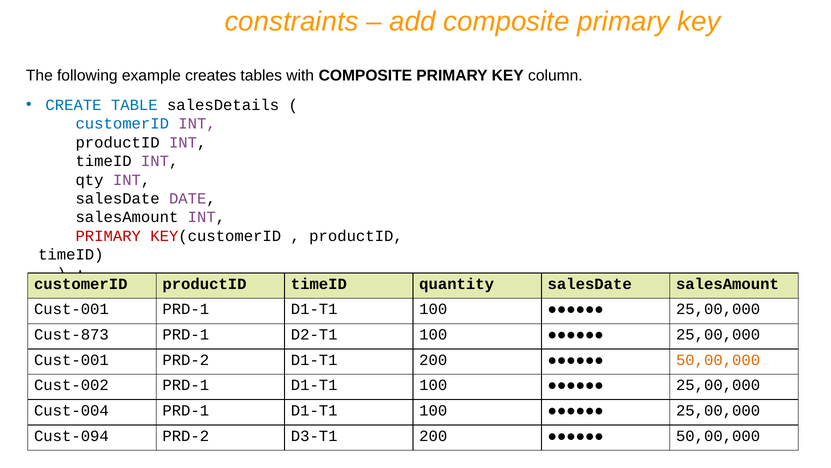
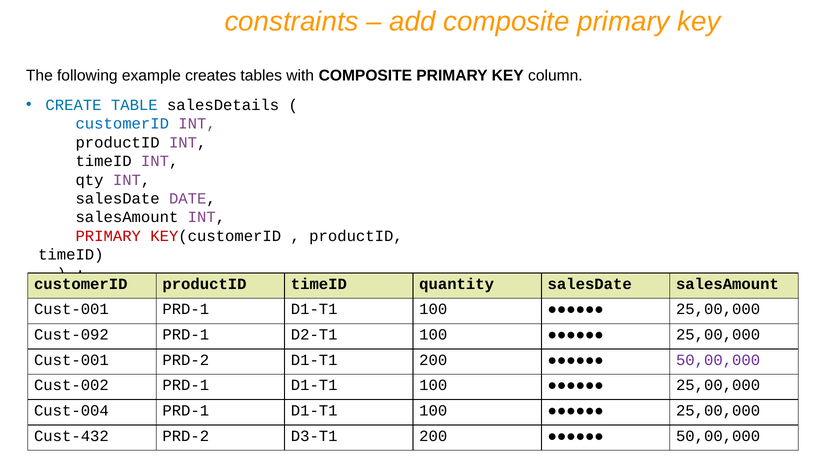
Cust-873: Cust-873 -> Cust-092 (71, 334)
50,00,000 colour: orange -> purple (718, 360)
Cust-094: Cust-094 -> Cust-432 (71, 435)
